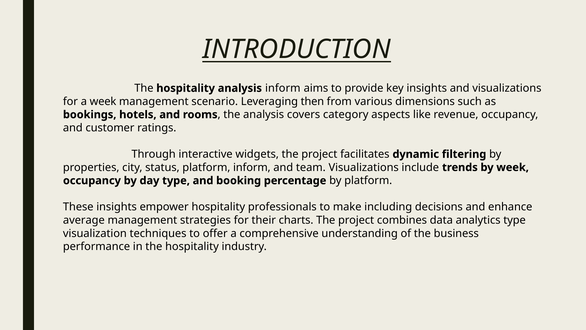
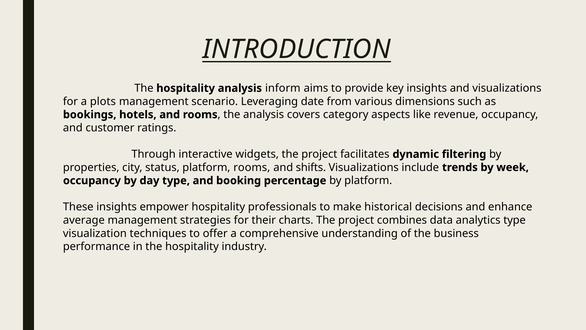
a week: week -> plots (103, 101)
then: then -> date (312, 101)
platform inform: inform -> rooms (252, 167)
team: team -> shifts (311, 167)
including: including -> historical (388, 207)
